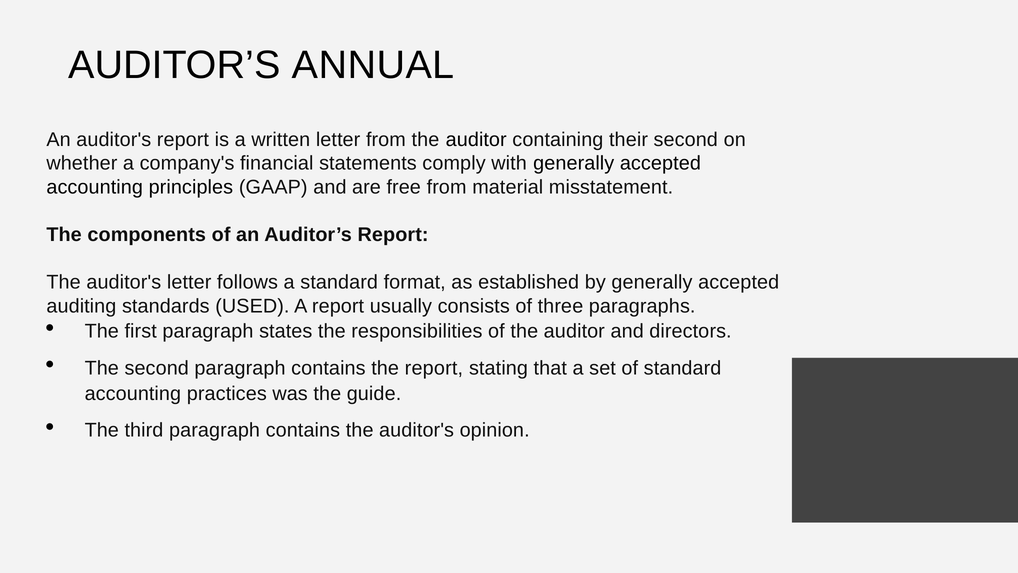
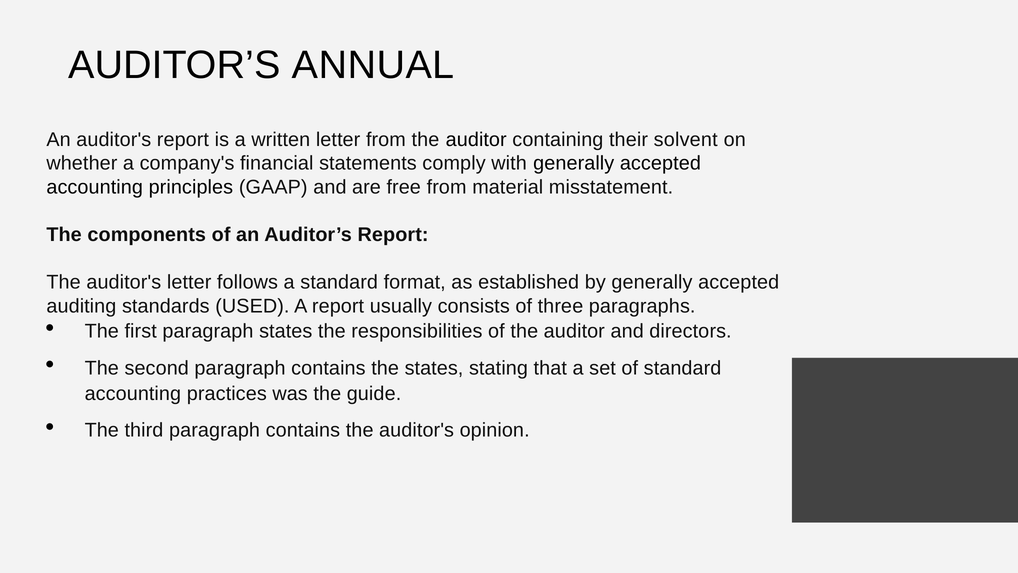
their second: second -> solvent (686, 139)
the report: report -> states (434, 368)
